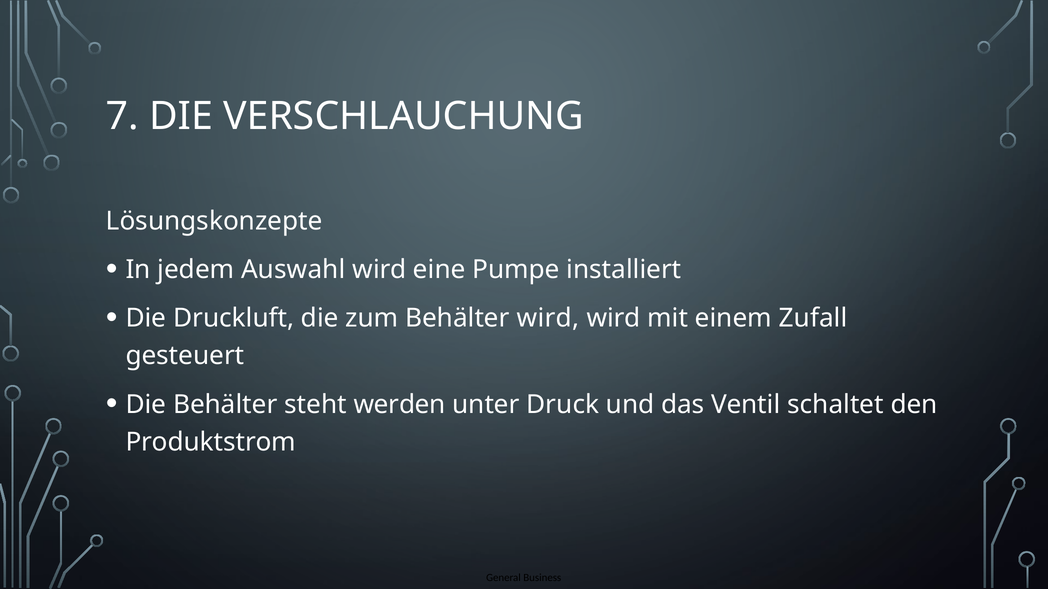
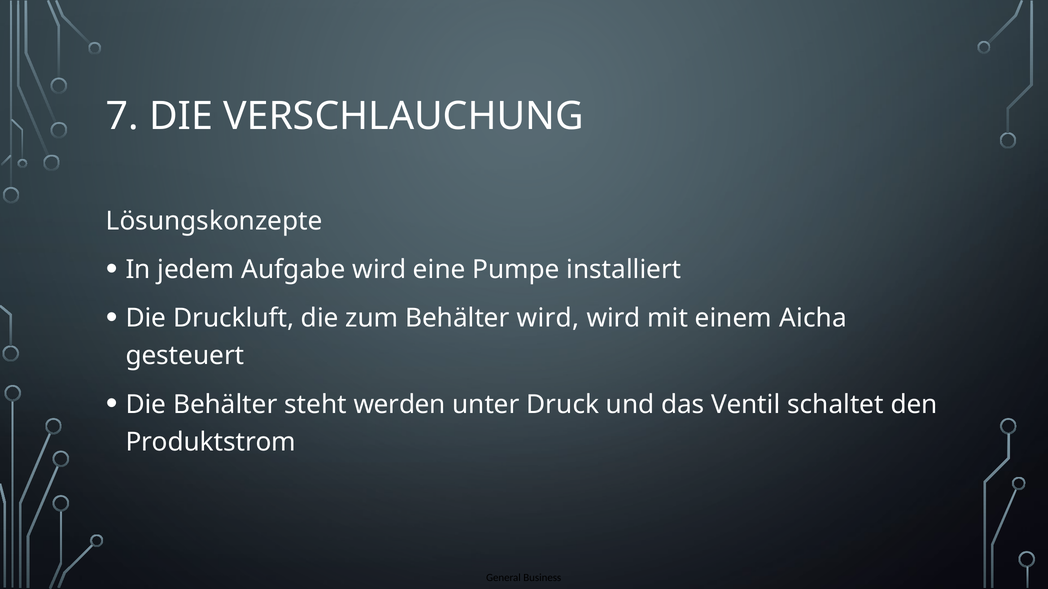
Auswahl: Auswahl -> Aufgabe (293, 270)
Zufall: Zufall -> Aicha (813, 318)
